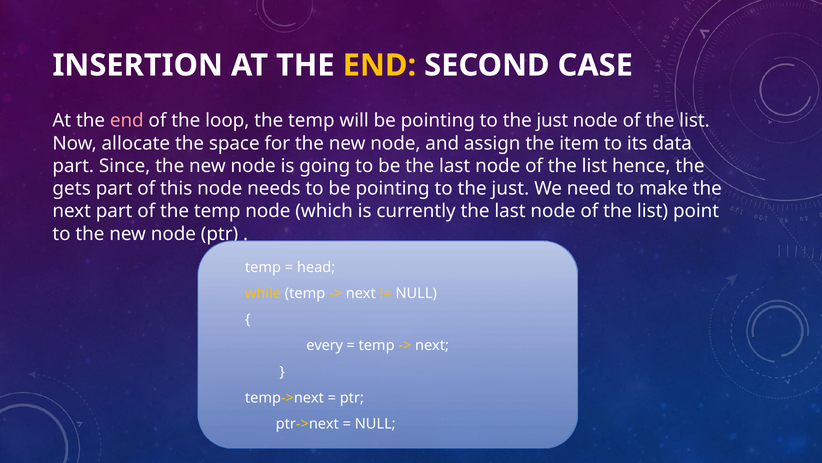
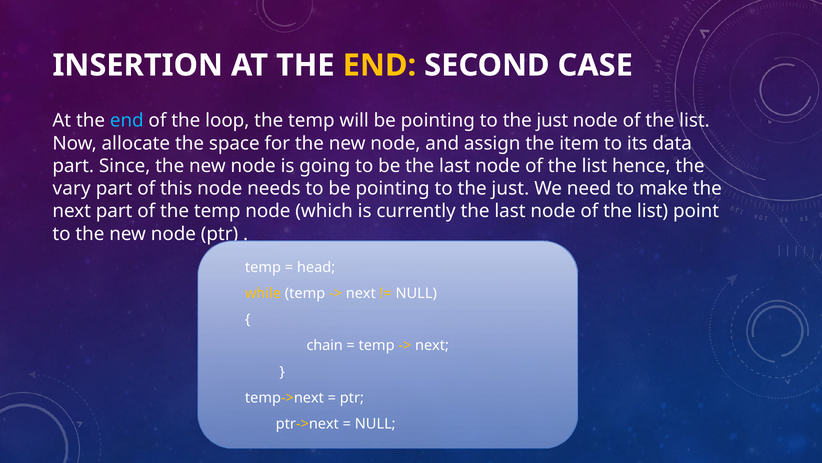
end colour: pink -> light blue (127, 121)
gets: gets -> vary (72, 188)
every: every -> chain (325, 345)
